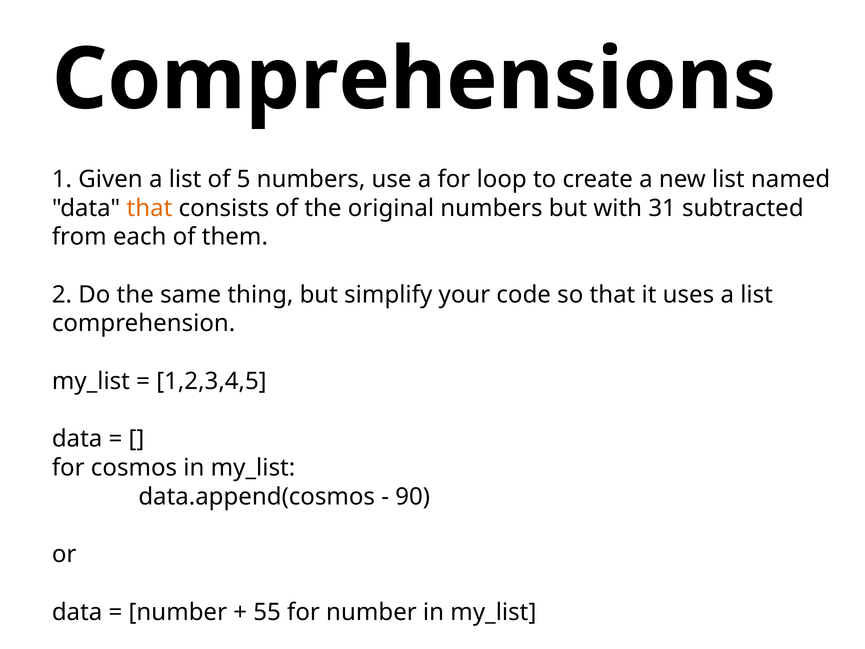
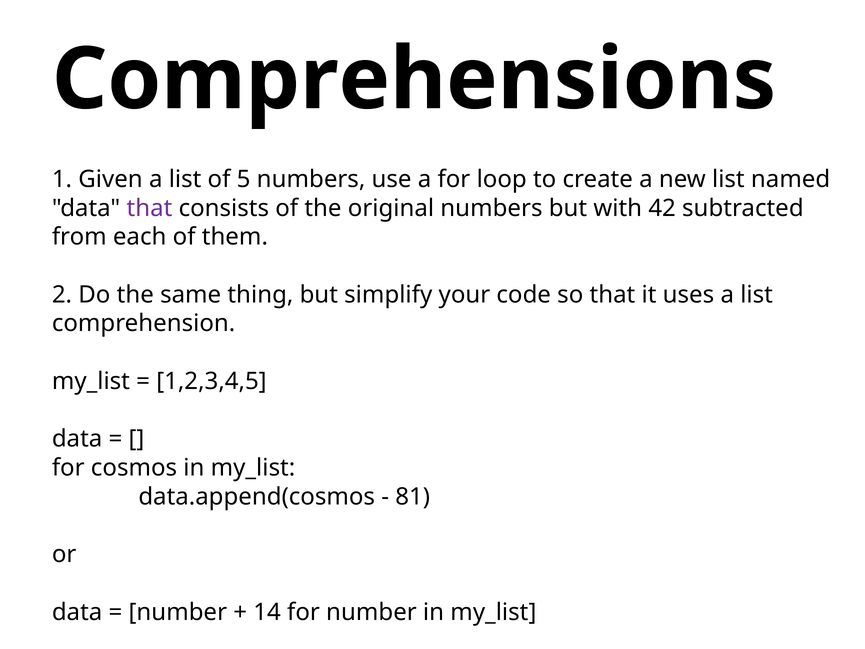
that colour: orange -> purple (149, 208)
31: 31 -> 42 (662, 208)
90: 90 -> 81 (413, 496)
55: 55 -> 14 (267, 612)
